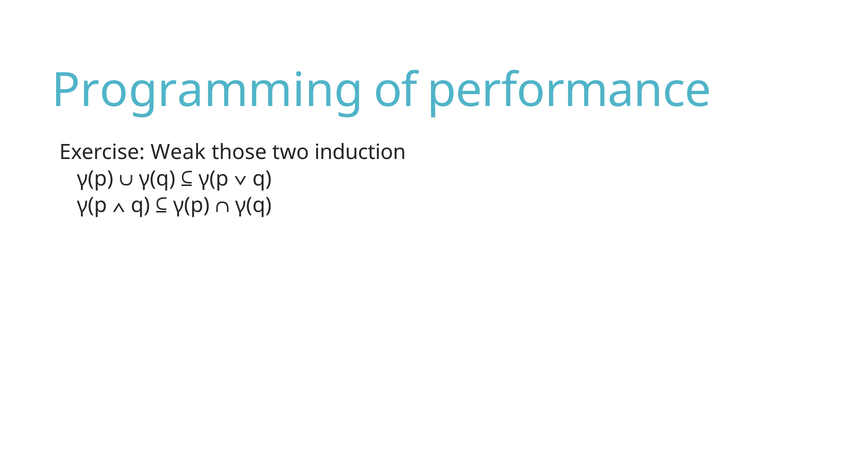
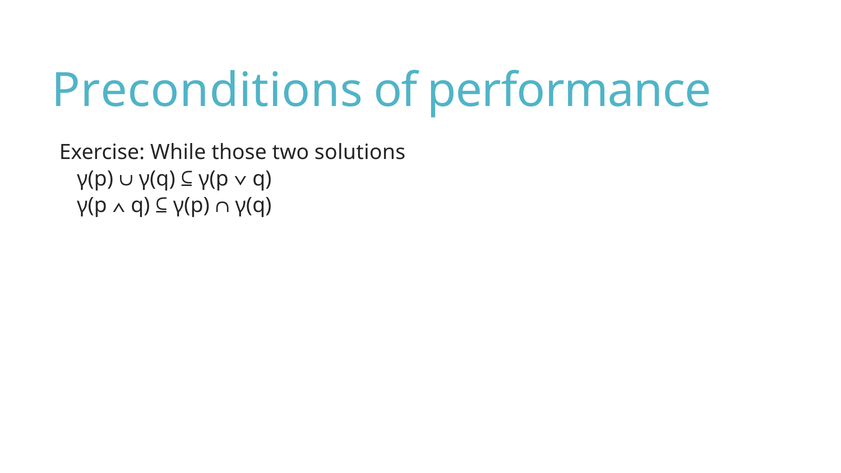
Programming: Programming -> Preconditions (207, 90)
Weak: Weak -> While (178, 152)
induction: induction -> solutions (360, 152)
